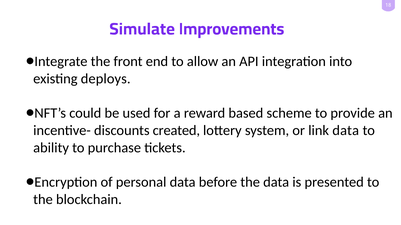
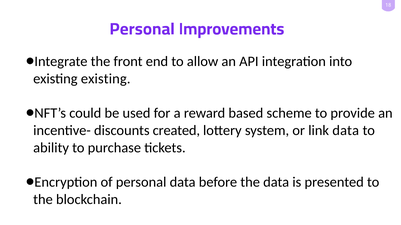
Simulate: Simulate -> Personal (142, 29)
existing deploys: deploys -> existing (106, 79)
